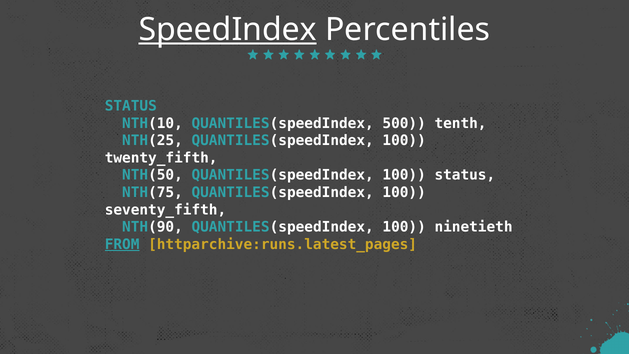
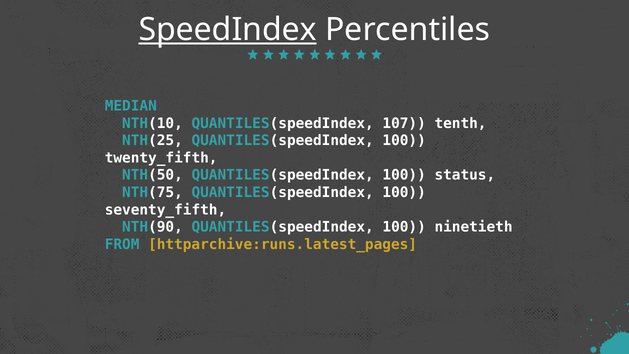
STATUS: STATUS -> MEDIAN (131, 106)
500: 500 -> 107 (404, 123)
FROM underline: present -> none (122, 244)
